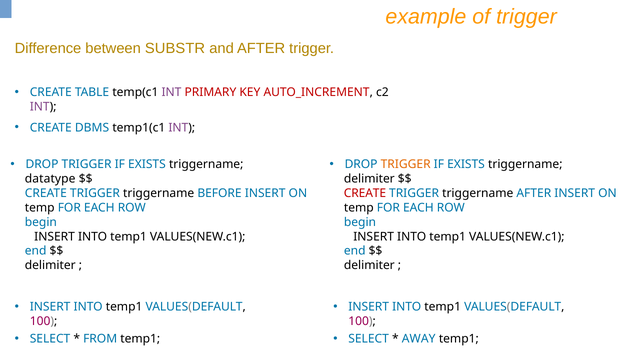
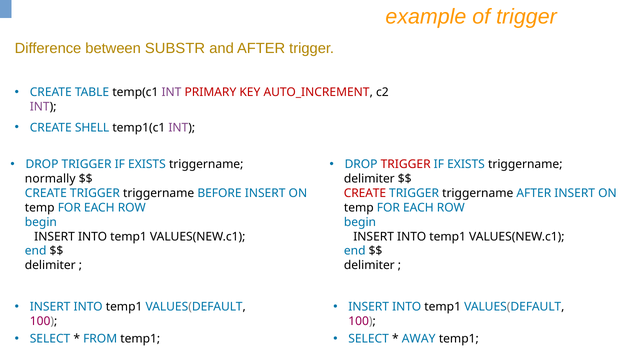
DBMS: DBMS -> SHELL (92, 128)
TRIGGER colour: orange -> red (406, 164)
datatype: datatype -> normally (50, 179)
